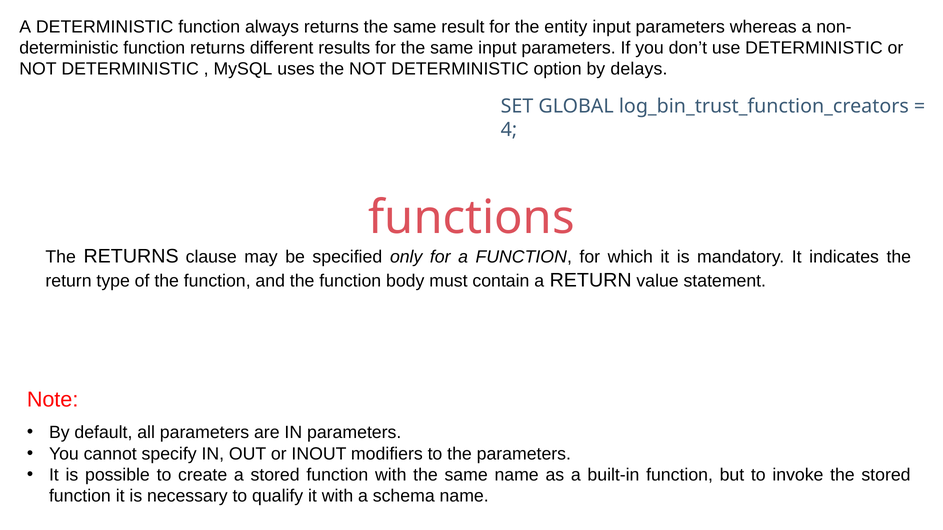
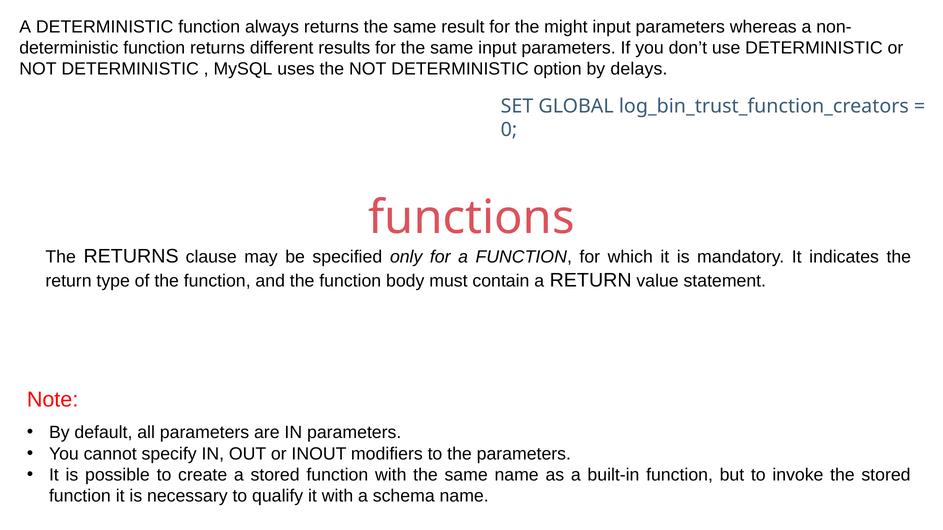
entity: entity -> might (566, 27)
4: 4 -> 0 (509, 130)
